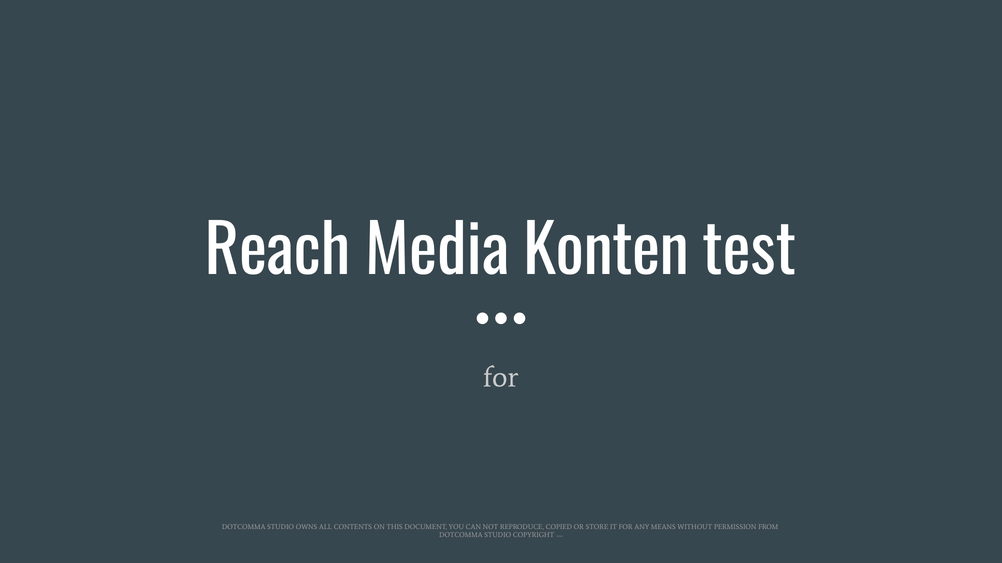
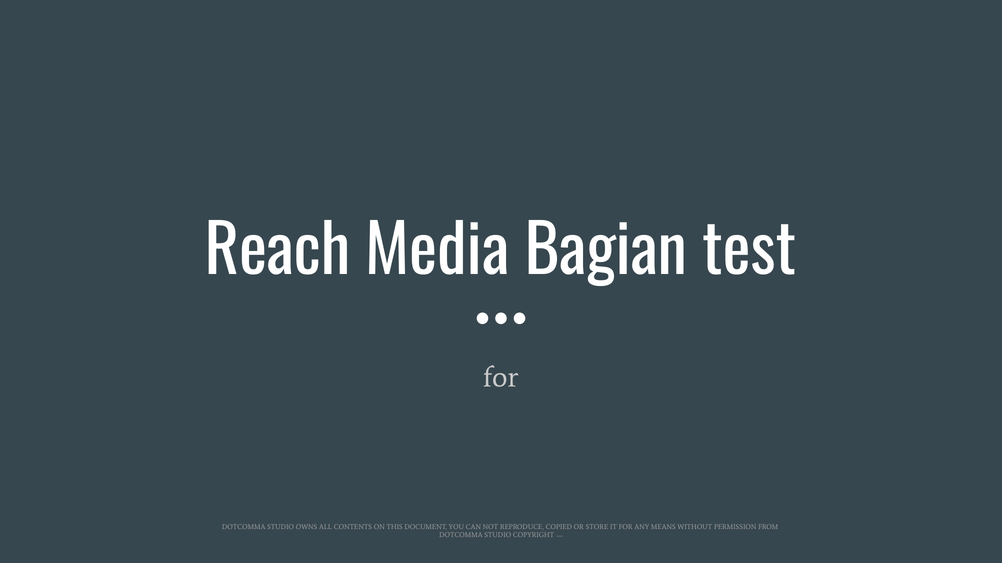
Konten: Konten -> Bagian (606, 253)
